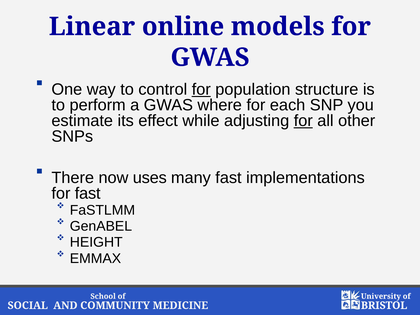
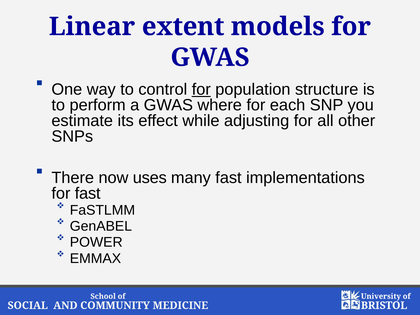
online: online -> extent (183, 27)
for underline: present -> none (303, 121)
HEIGHT: HEIGHT -> POWER (96, 242)
